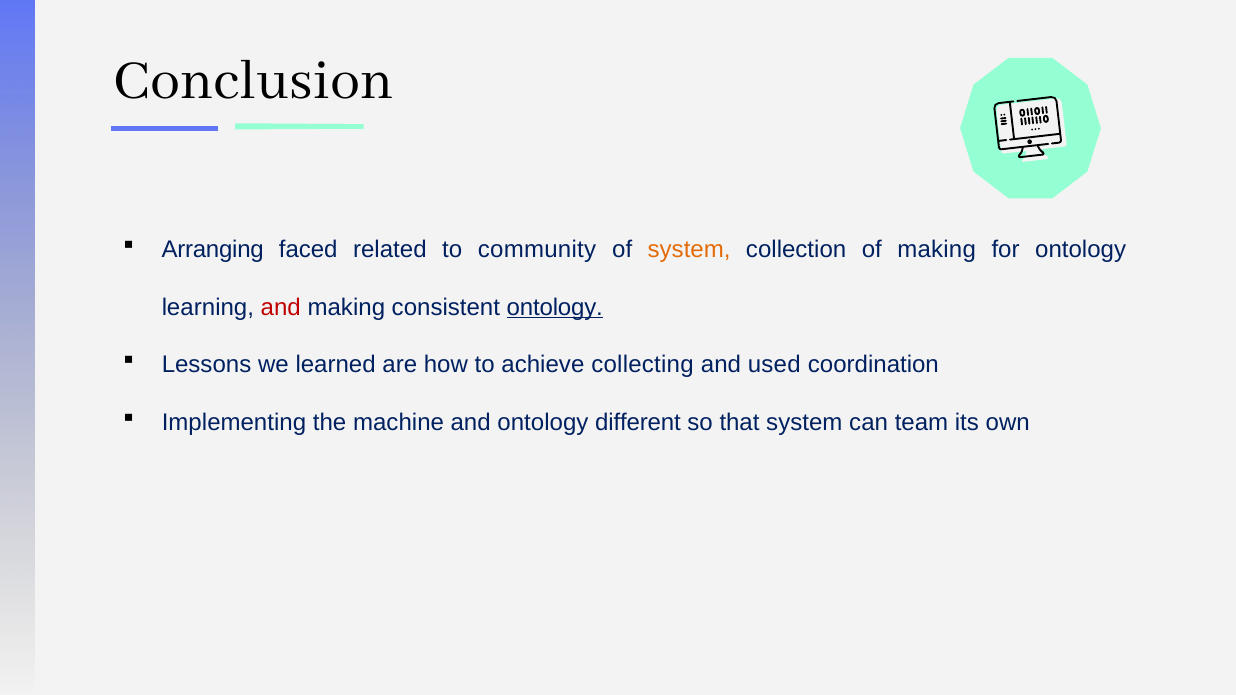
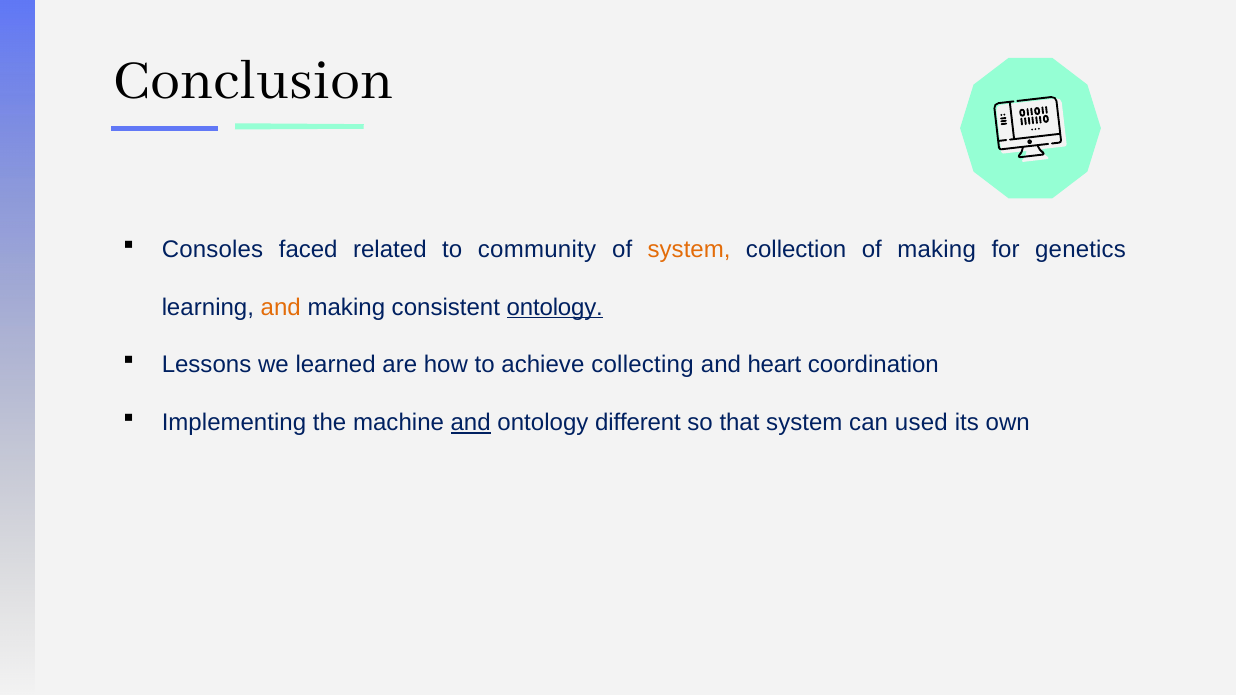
Arranging: Arranging -> Consoles (212, 250)
for ontology: ontology -> genetics (1081, 250)
and colour: red -> orange (281, 307)
used: used -> heart (775, 365)
and underline: none -> present (471, 423)
team: team -> used (921, 423)
